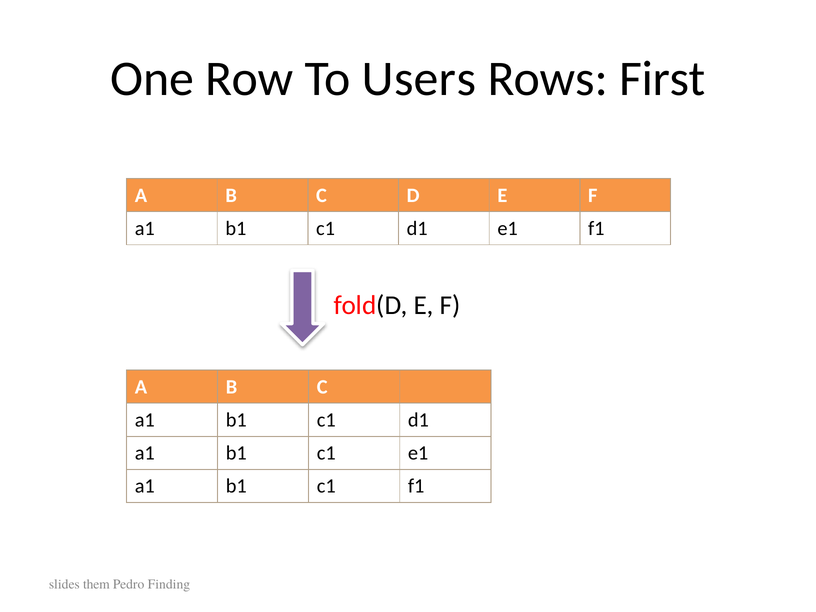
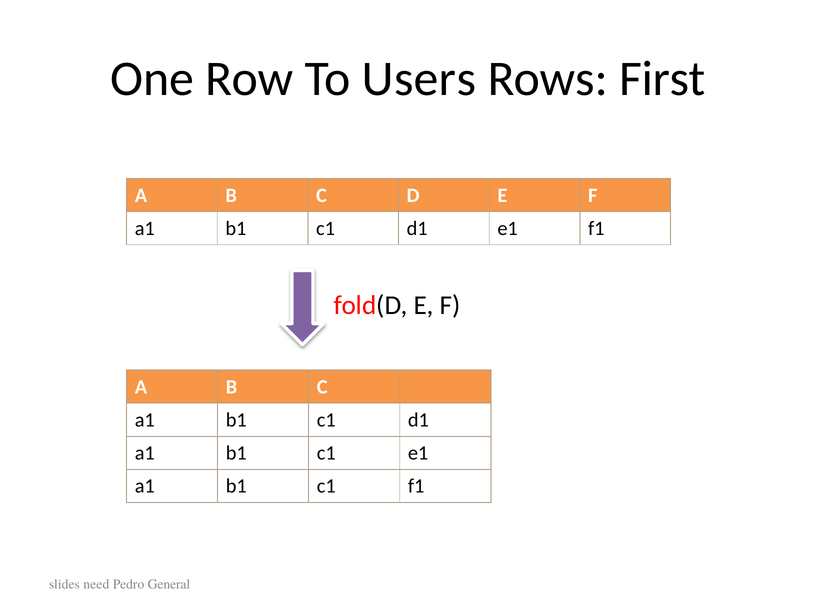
them: them -> need (96, 584)
Finding: Finding -> General (169, 584)
